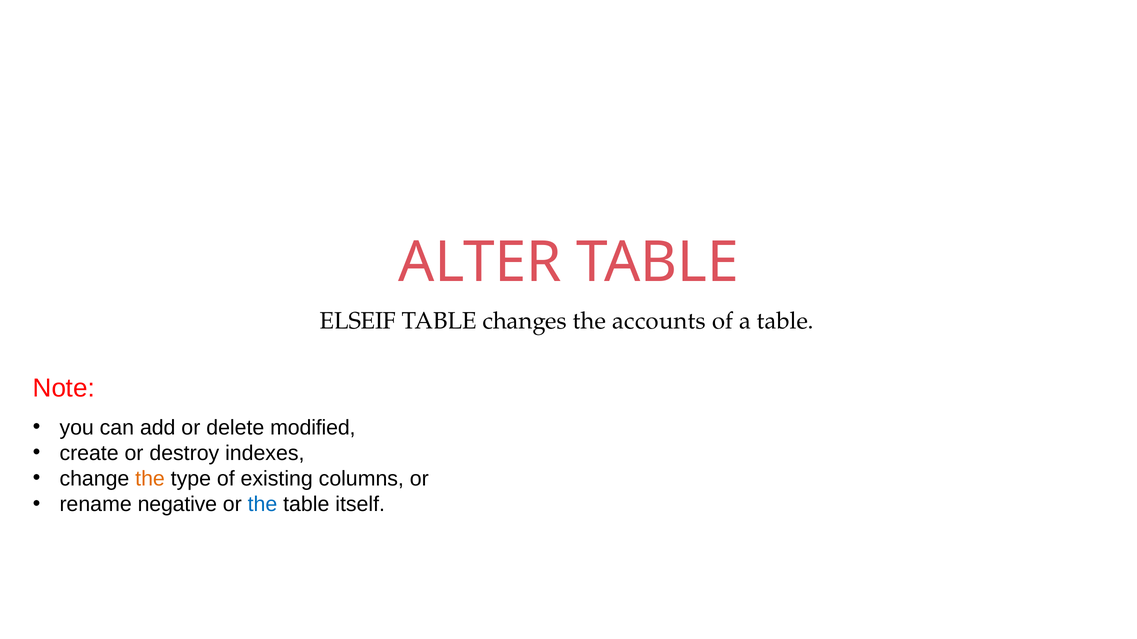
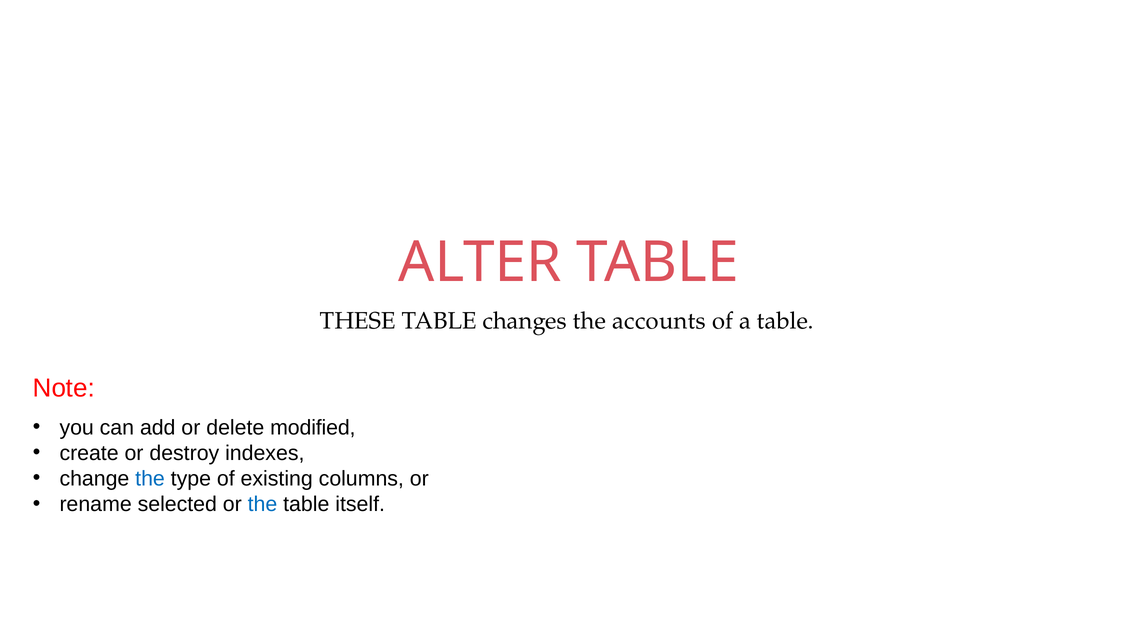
ELSEIF: ELSEIF -> THESE (358, 321)
the colour: orange -> blue (150, 479)
negative: negative -> selected (177, 505)
